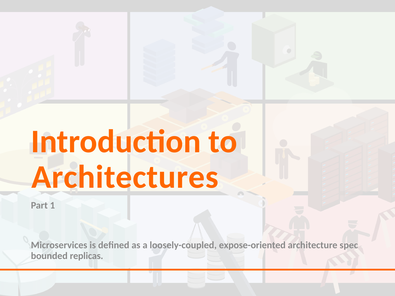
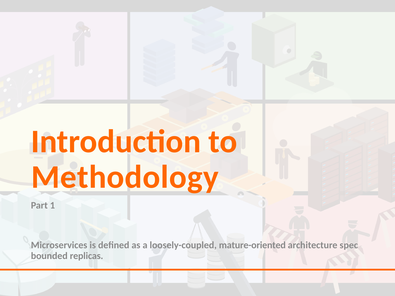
Architectures: Architectures -> Methodology (125, 177)
expose-oriented: expose-oriented -> mature-oriented (252, 245)
